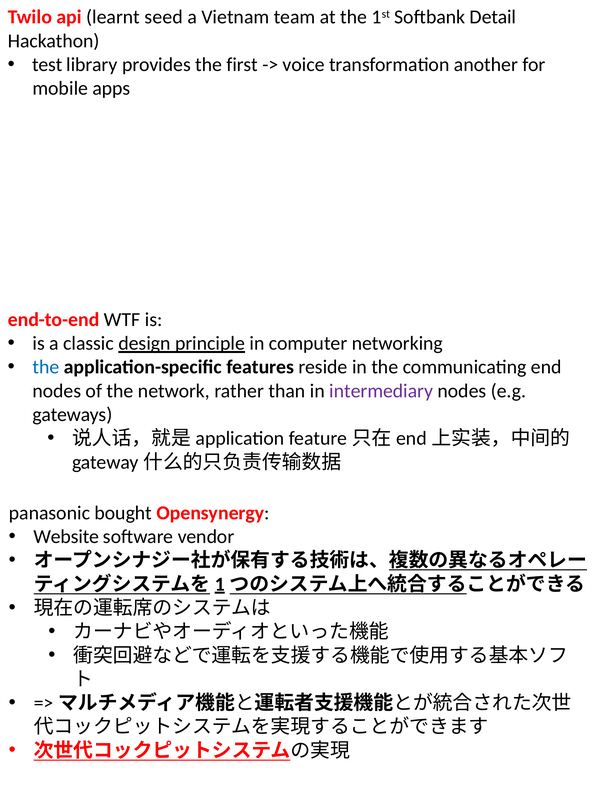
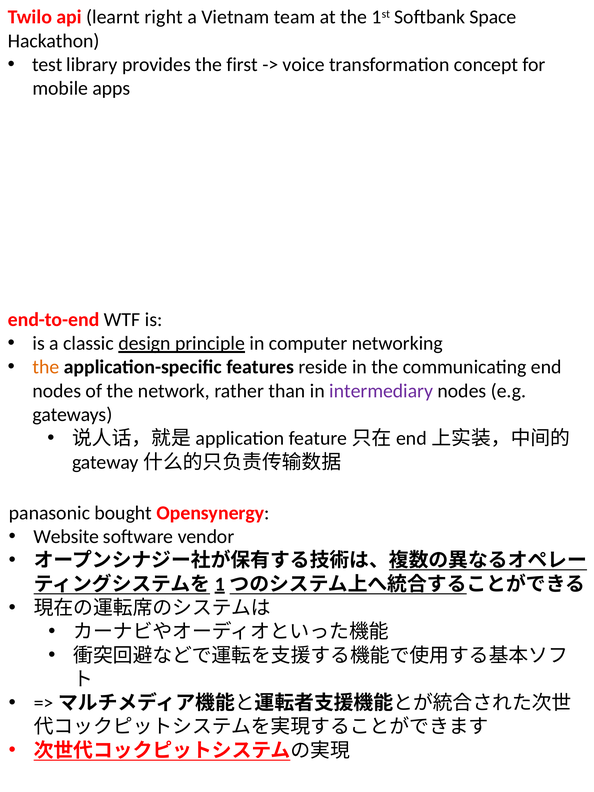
seed: seed -> right (164, 17)
Detail: Detail -> Space (493, 17)
another: another -> concept (486, 65)
the colour: blue -> orange (46, 367)
